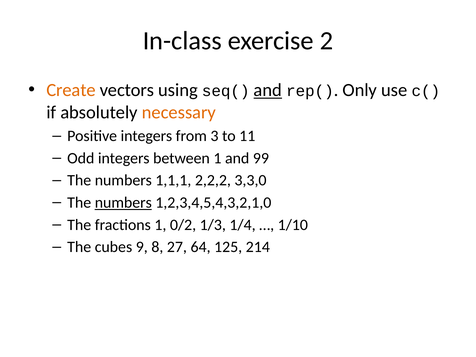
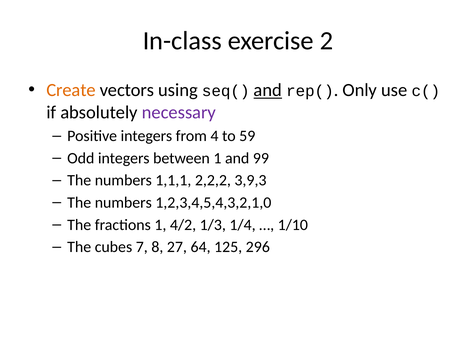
necessary colour: orange -> purple (179, 112)
3: 3 -> 4 (214, 136)
11: 11 -> 59 (247, 136)
3,3,0: 3,3,0 -> 3,9,3 (250, 180)
numbers underline: present -> none (123, 203)
0/2: 0/2 -> 4/2 (183, 225)
9: 9 -> 7 (142, 247)
214: 214 -> 296 (258, 247)
